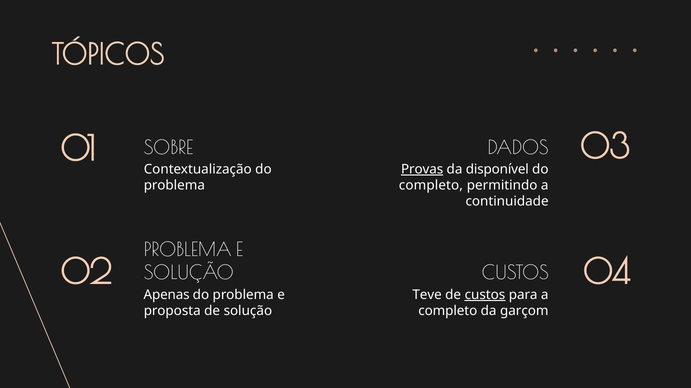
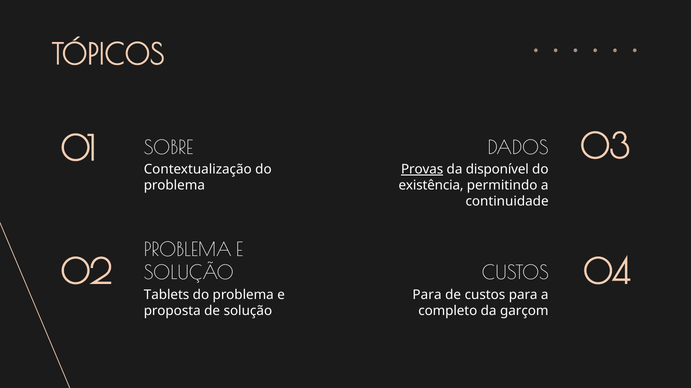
completo: completo -> existência (431, 186)
Apenas: Apenas -> Tablets (167, 295)
Teve: Teve -> Para (427, 295)
custos underline: present -> none (485, 295)
